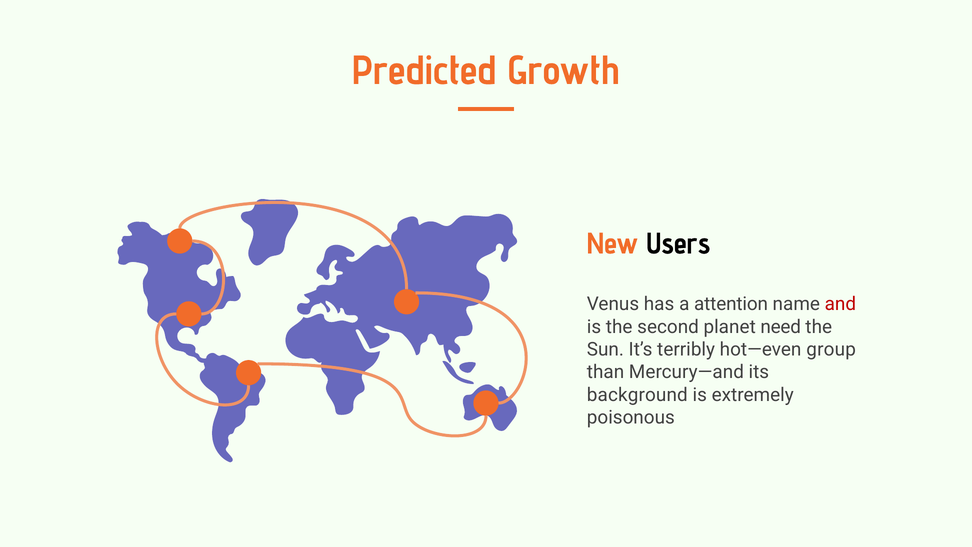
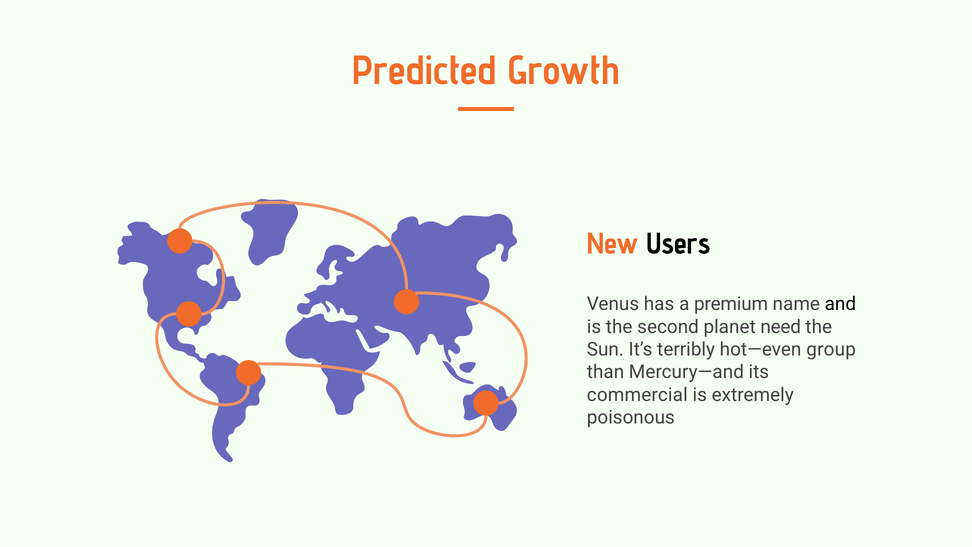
attention: attention -> premium (731, 304)
and colour: red -> black (840, 304)
background: background -> commercial (637, 395)
